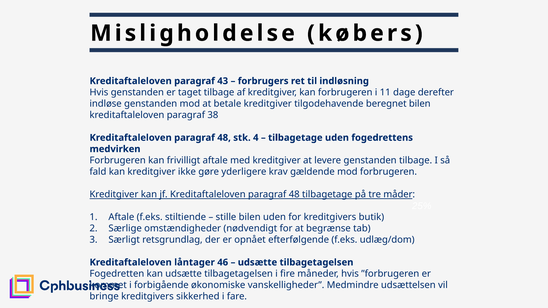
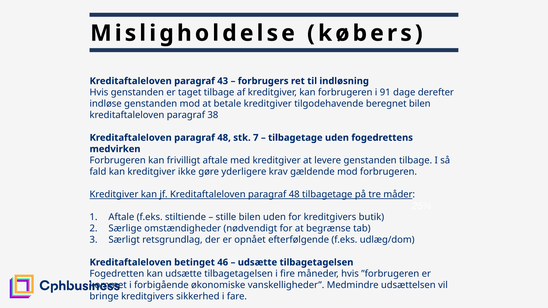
11: 11 -> 91 (385, 92)
4: 4 -> 7 (256, 138)
låntager: låntager -> betinget (194, 263)
